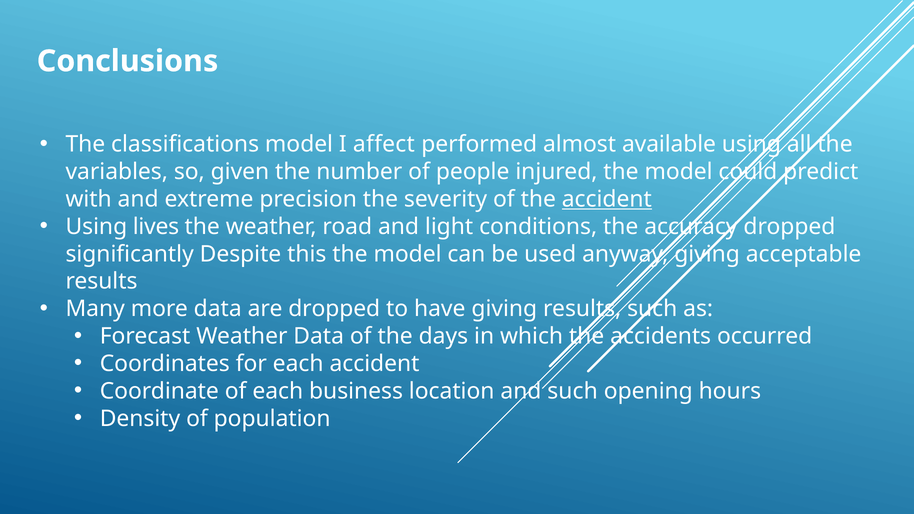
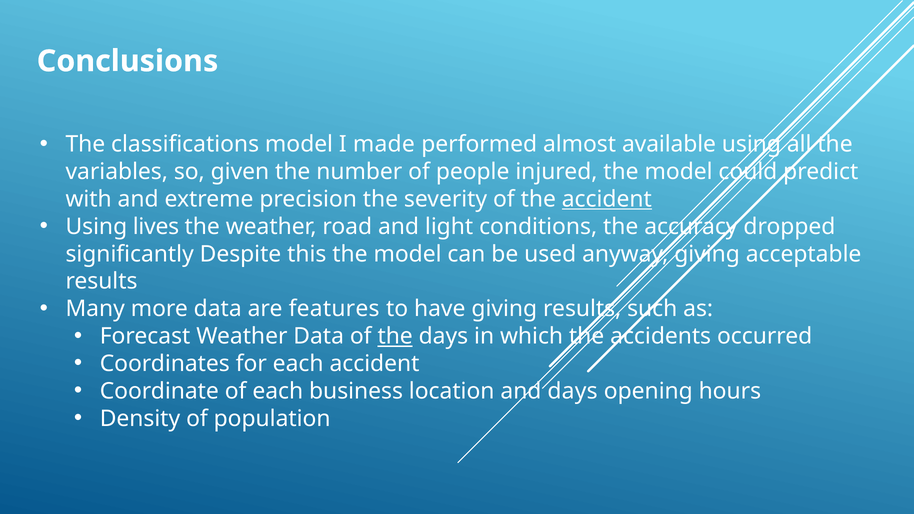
affect: affect -> made (384, 144)
are dropped: dropped -> features (334, 309)
the underline: none -> present (395, 336)
and such: such -> days (573, 391)
